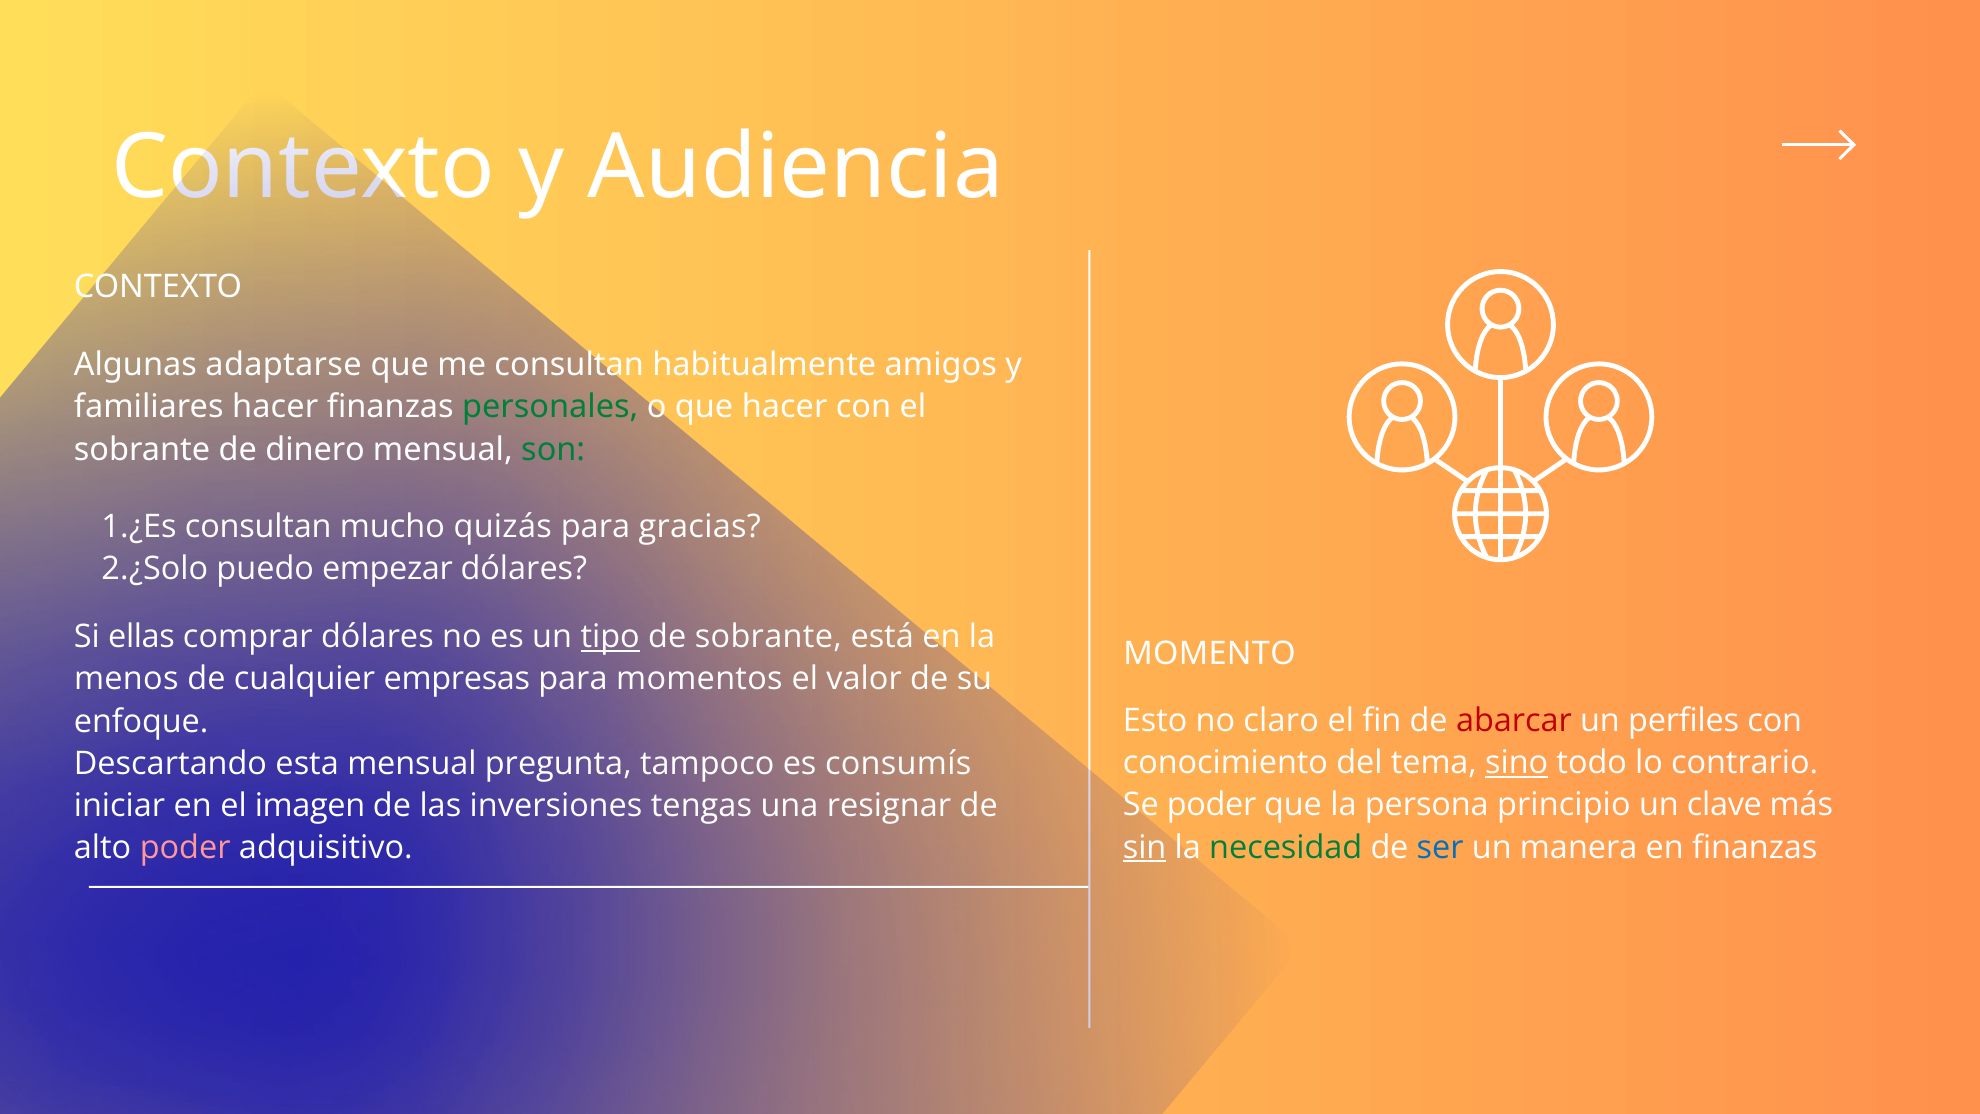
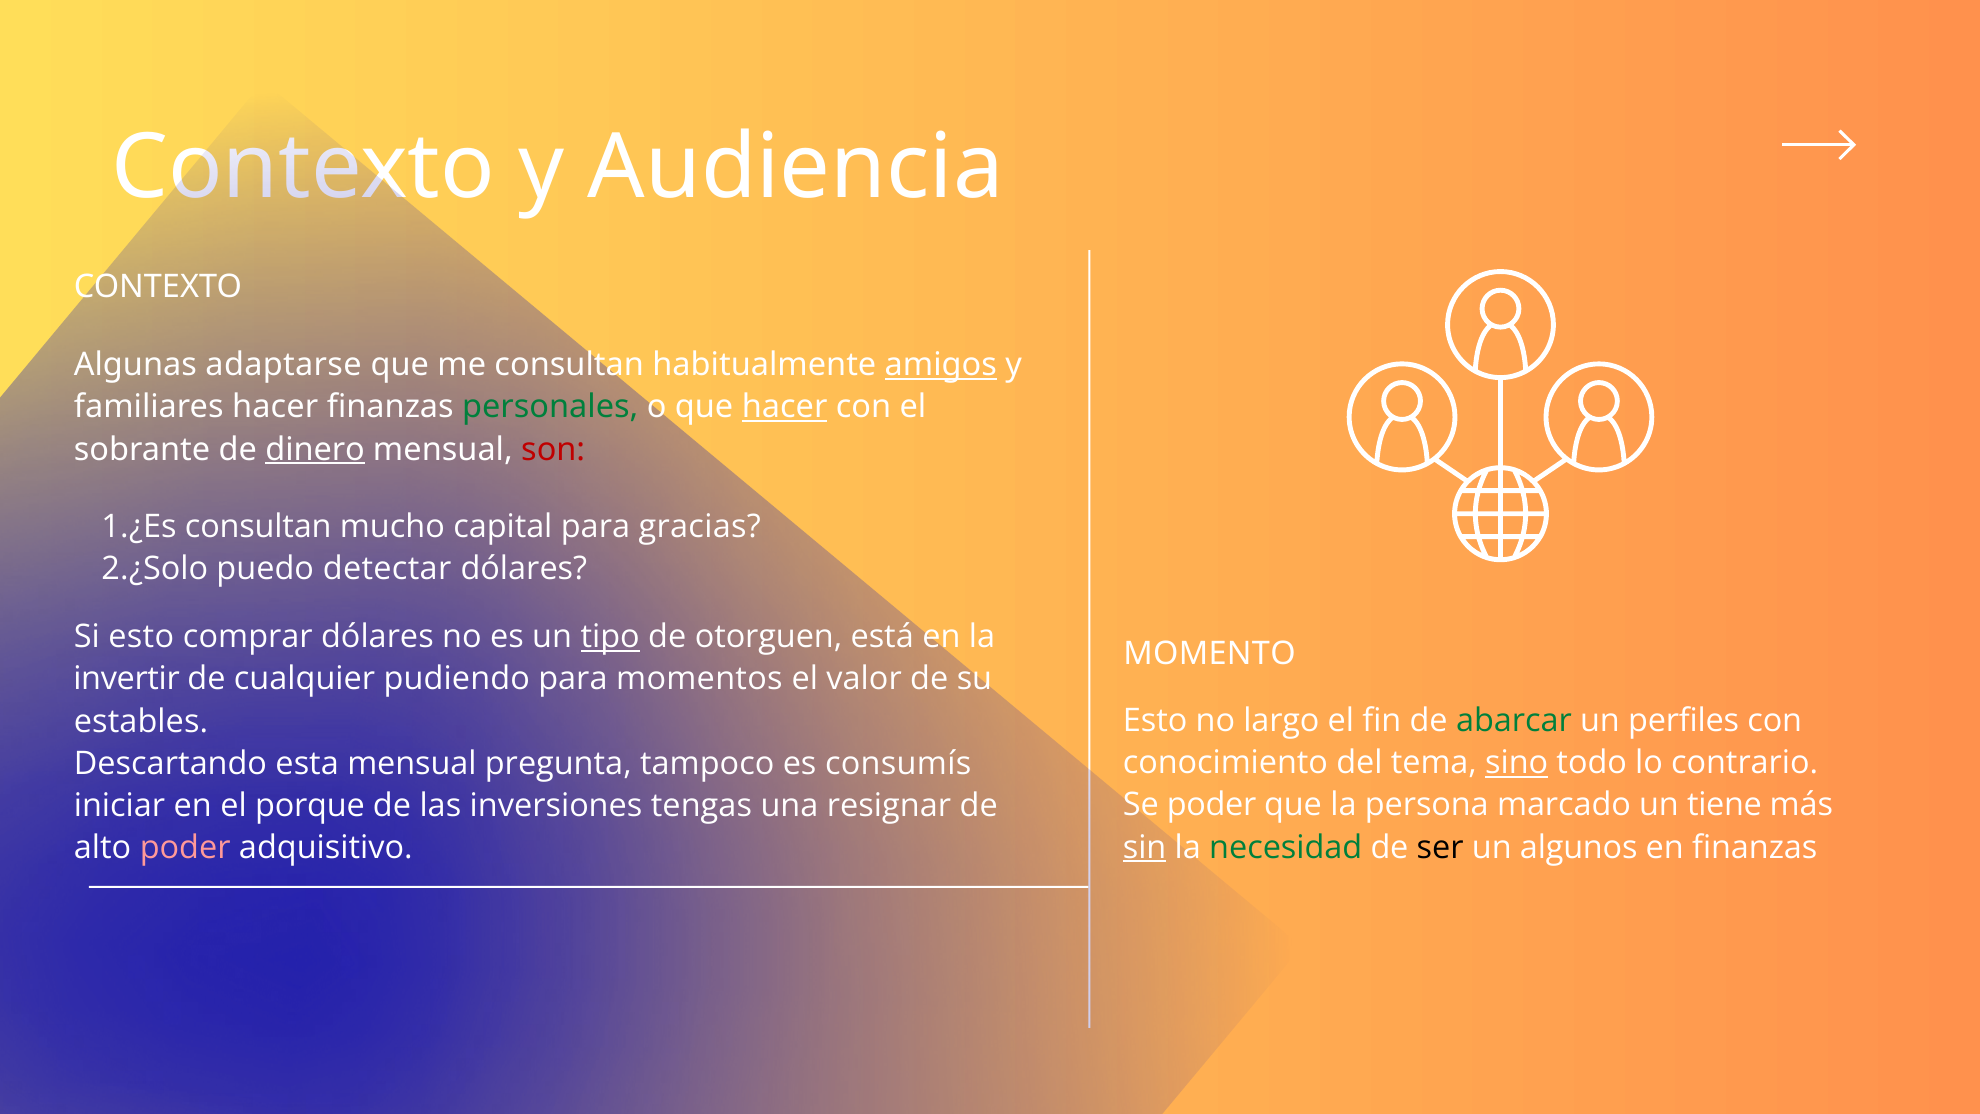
amigos underline: none -> present (941, 365)
hacer underline: none -> present (785, 407)
dinero underline: none -> present (315, 449)
son colour: green -> red (553, 449)
quizás: quizás -> capital (503, 526)
empezar: empezar -> detectar (387, 568)
Si ellas: ellas -> esto (141, 637)
de sobrante: sobrante -> otorguen (769, 637)
menos: menos -> invertir (127, 679)
empresas: empresas -> pudiendo (457, 679)
claro: claro -> largo (1281, 721)
abarcar colour: red -> green (1514, 721)
enfoque: enfoque -> estables (141, 721)
principio: principio -> marcado (1564, 805)
clave: clave -> tiene (1724, 805)
imagen: imagen -> porque (310, 805)
ser colour: blue -> black (1440, 847)
manera: manera -> algunos (1579, 847)
